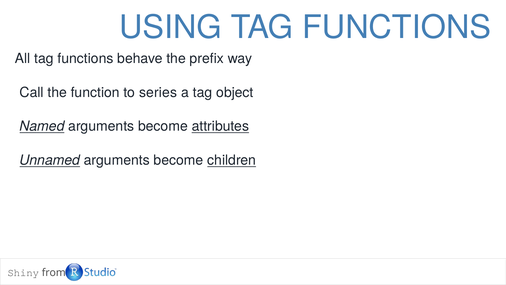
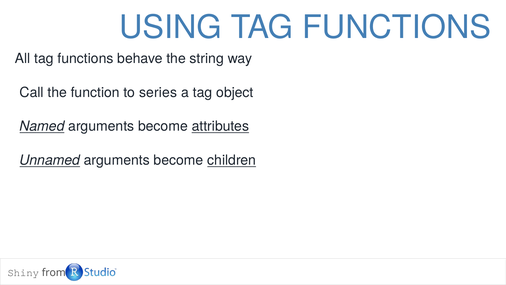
prefix: prefix -> string (207, 58)
